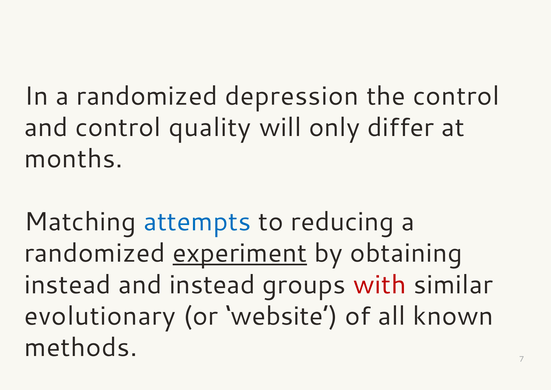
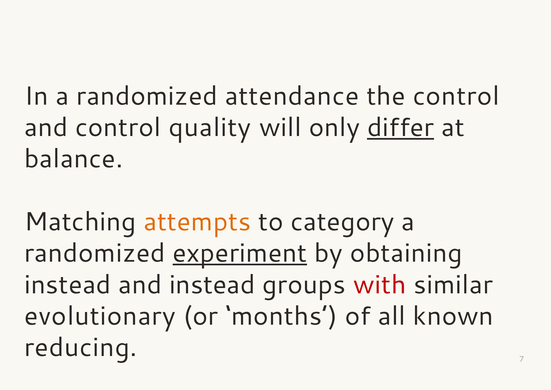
depression: depression -> attendance (292, 96)
differ underline: none -> present (401, 127)
months: months -> balance (74, 159)
attempts colour: blue -> orange (197, 222)
reducing: reducing -> category (342, 222)
website: website -> months (281, 316)
methods: methods -> reducing (81, 347)
